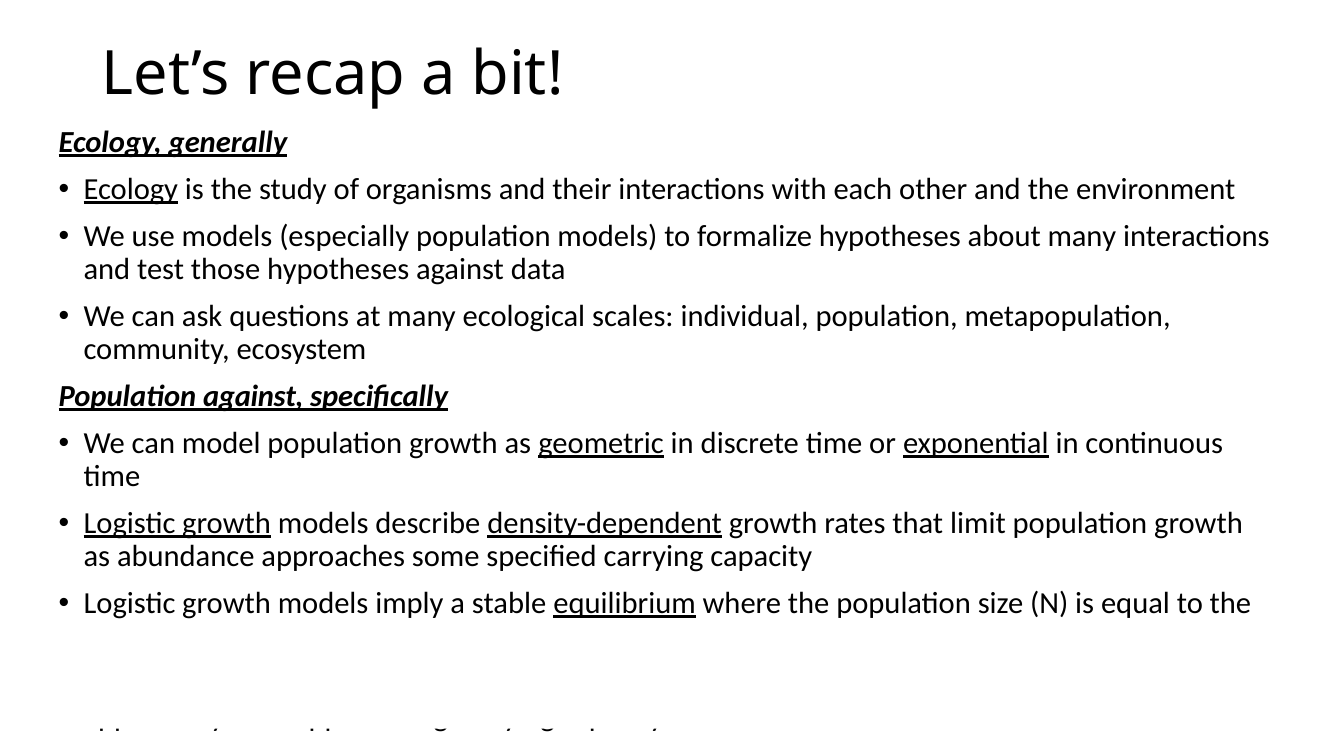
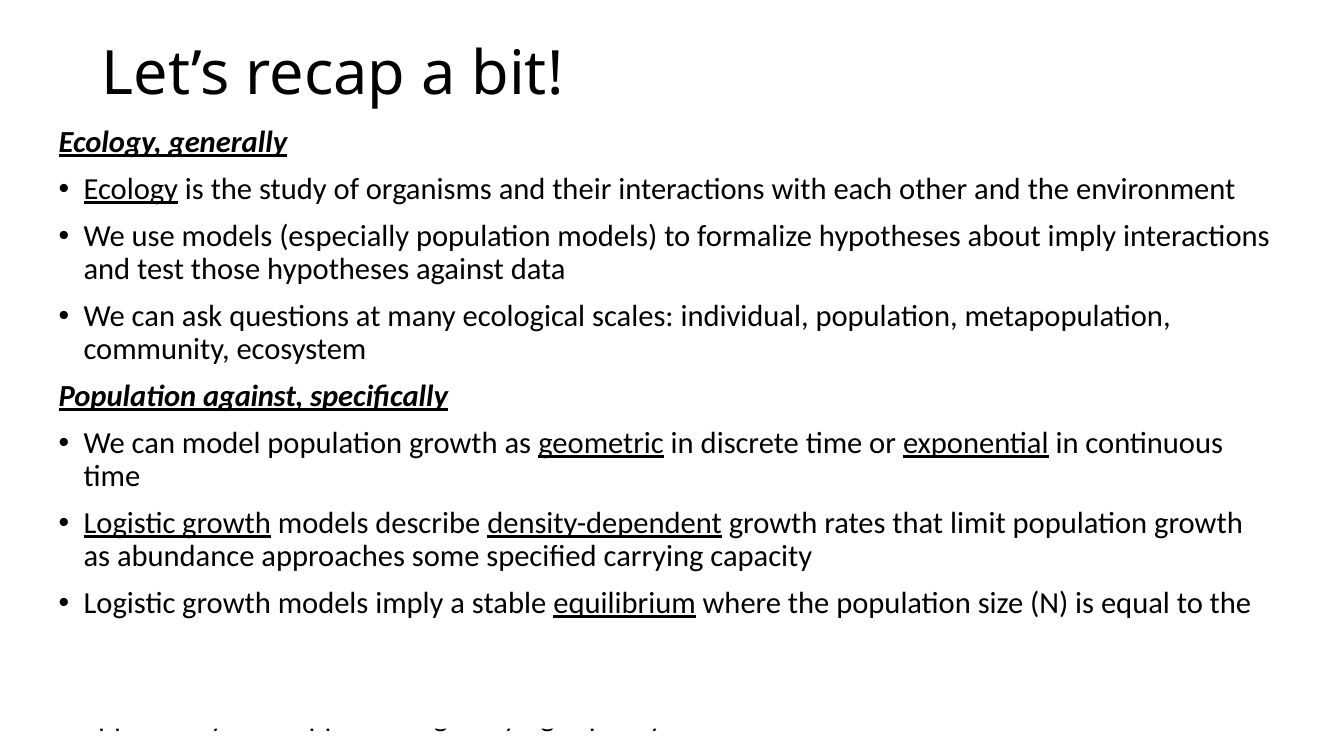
about many: many -> imply (1082, 237)
